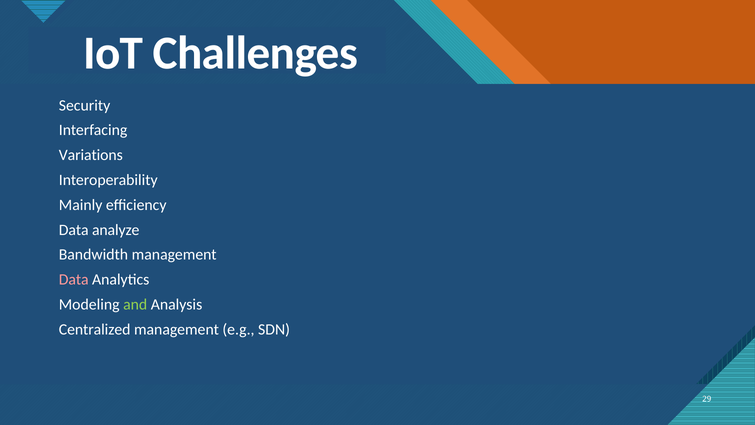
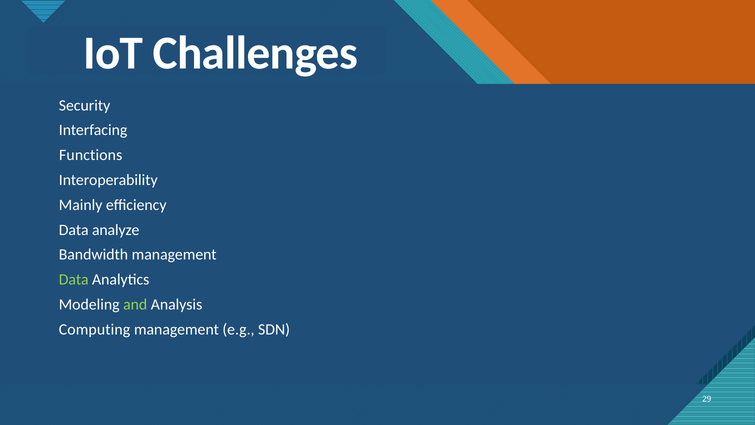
Variations: Variations -> Functions (91, 155)
Data colour: pink -> light green (74, 279)
Centralized: Centralized -> Computing (95, 329)
